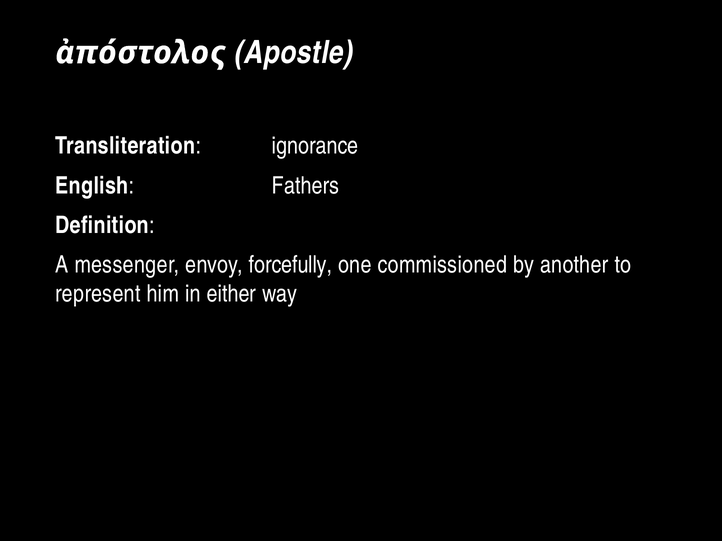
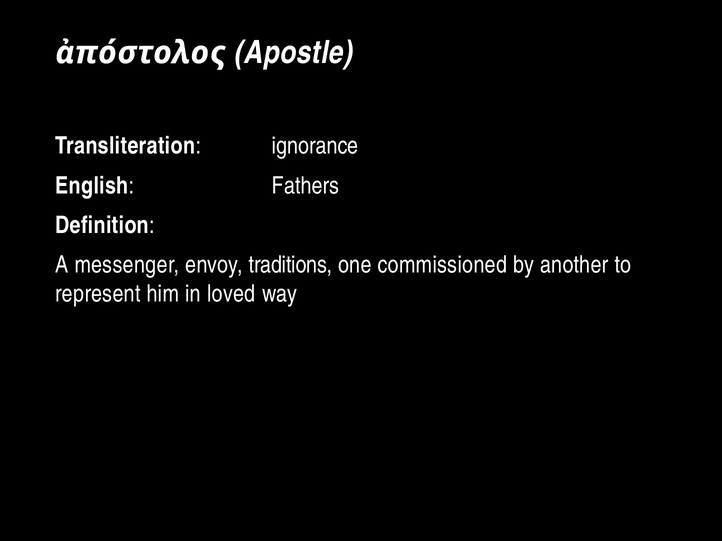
forcefully: forcefully -> traditions (291, 265)
either: either -> loved (231, 294)
